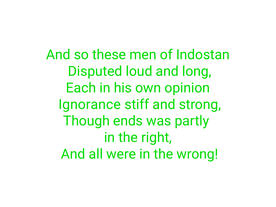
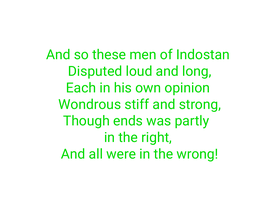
Ignorance: Ignorance -> Wondrous (90, 104)
